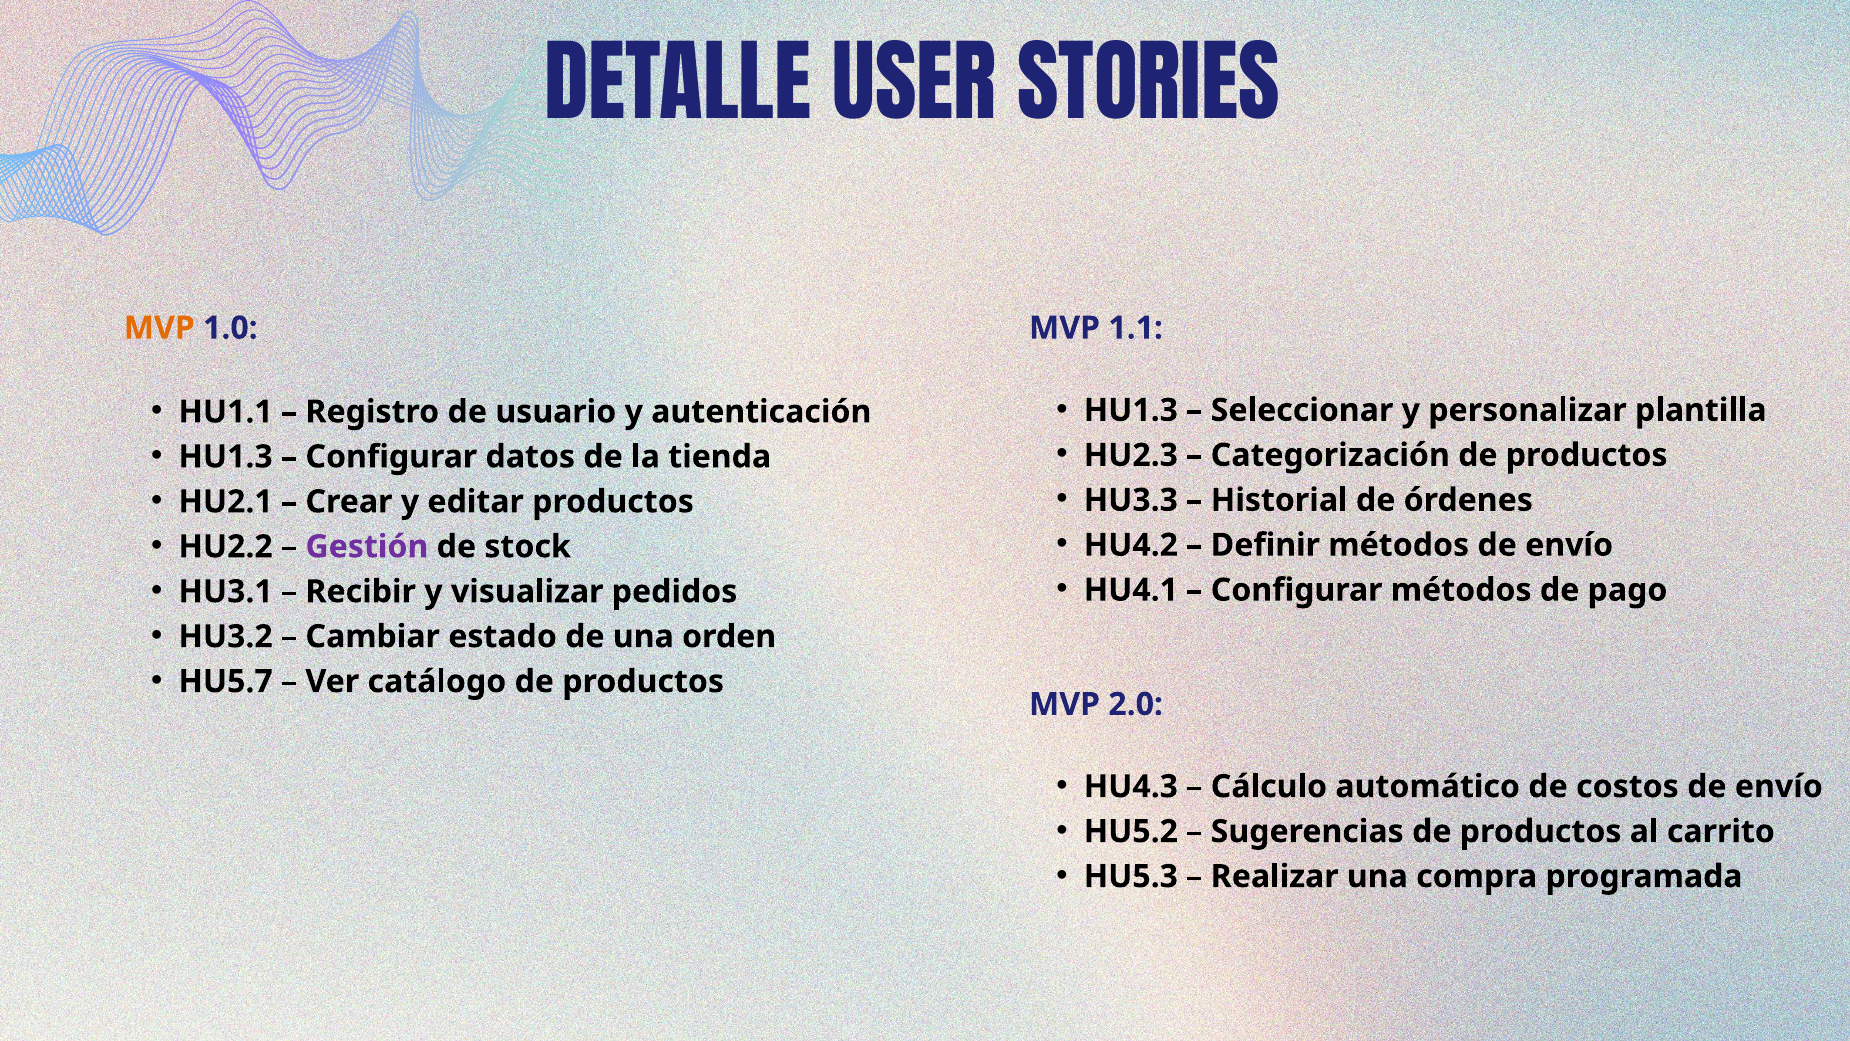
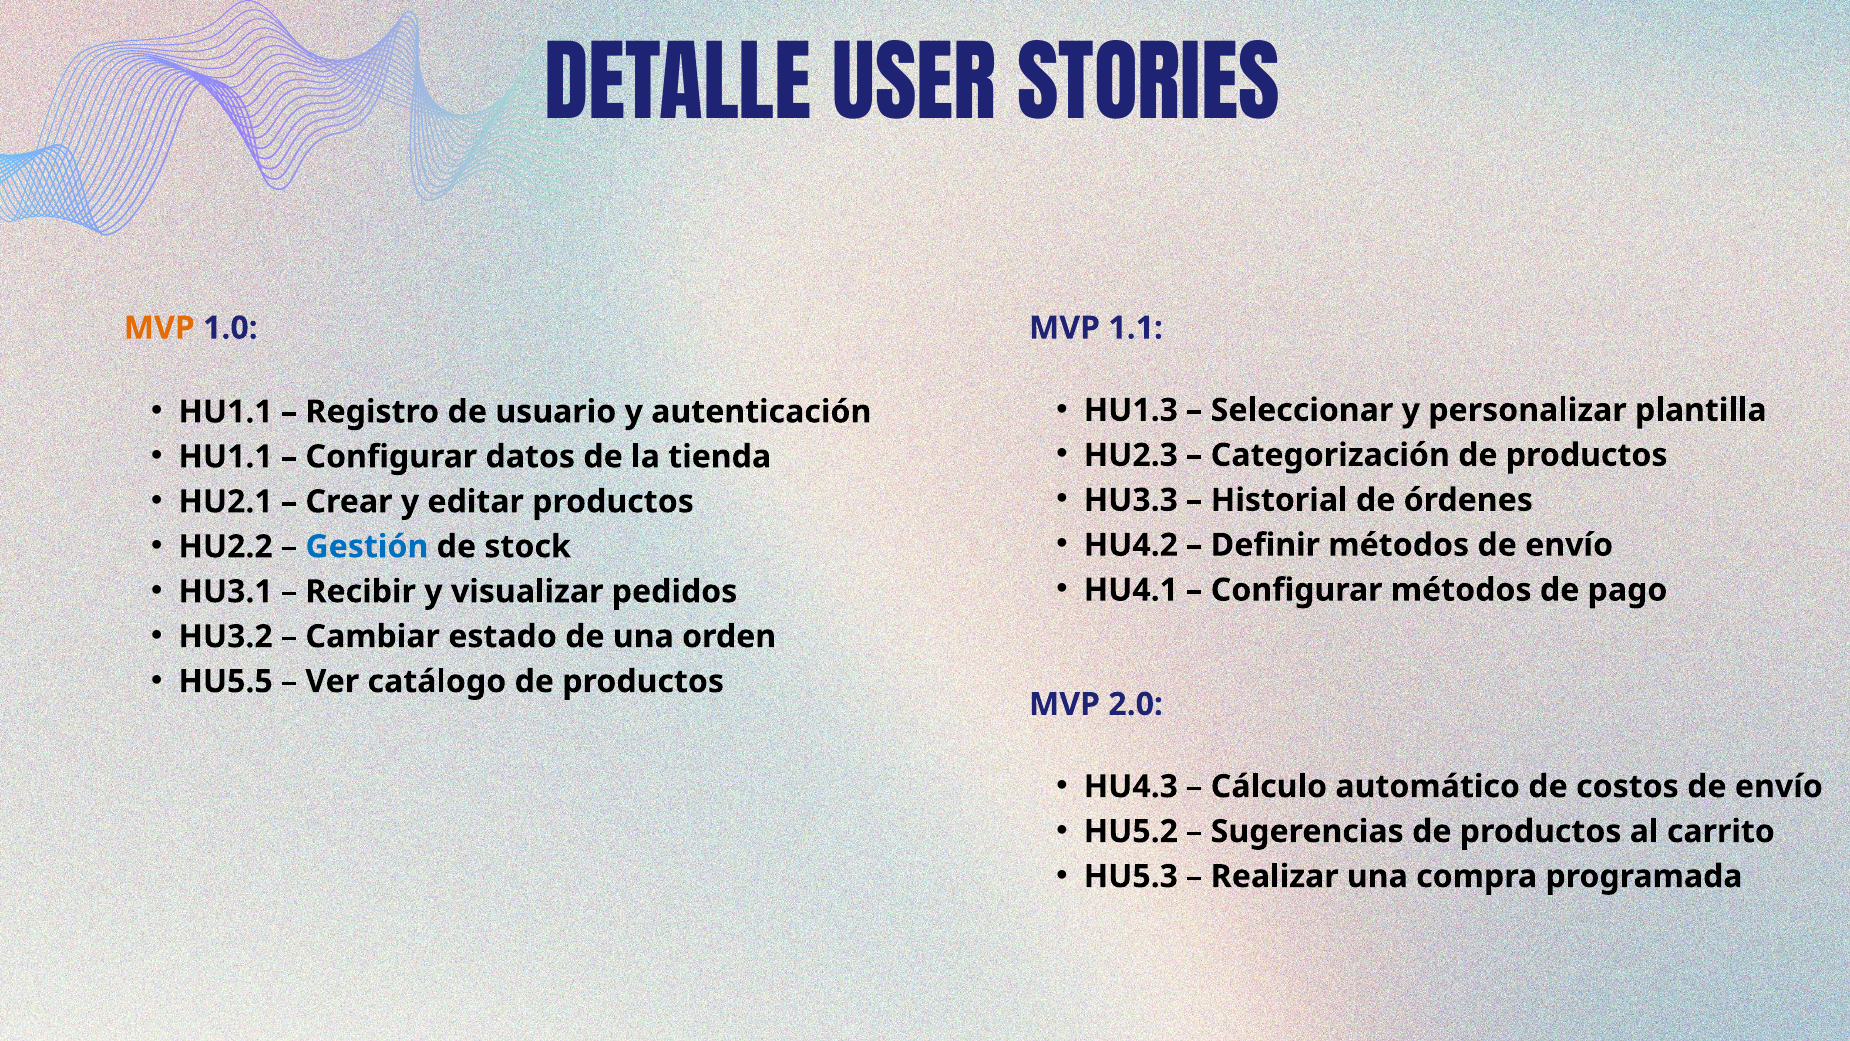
HU1.3: HU1.3 -> HU1.1 (226, 457)
Gestión colour: purple -> blue (367, 547)
HU5.7: HU5.7 -> HU5.5 (226, 681)
